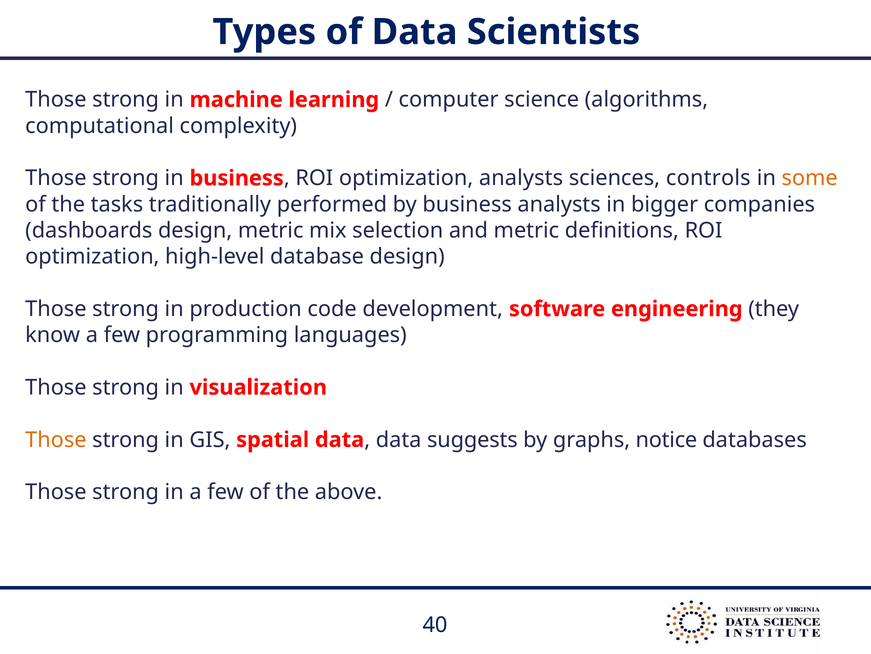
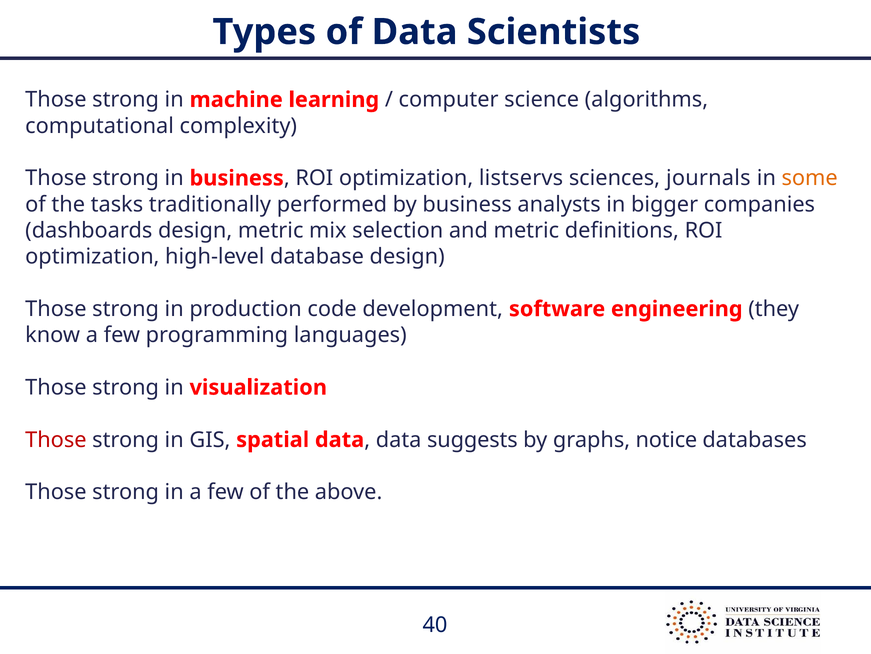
optimization analysts: analysts -> listservs (521, 178)
controls: controls -> journals (708, 178)
Those colour: orange -> red (56, 439)
